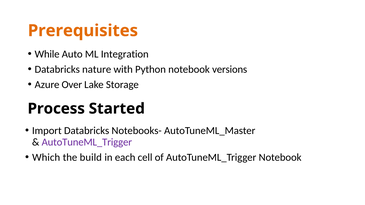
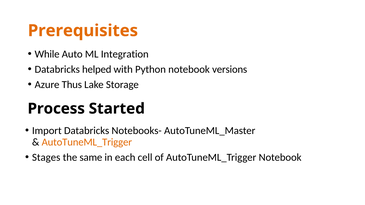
nature: nature -> helped (97, 69)
Over: Over -> Thus (72, 85)
AutoTuneML_Trigger colour: purple -> orange (87, 142)
Which: Which -> Stages (46, 158)
build: build -> same (91, 158)
